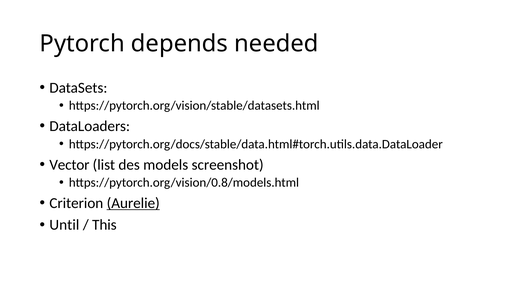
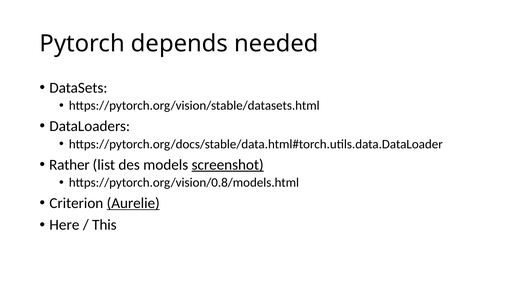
Vector: Vector -> Rather (69, 165)
screenshot underline: none -> present (228, 165)
Until: Until -> Here (64, 225)
